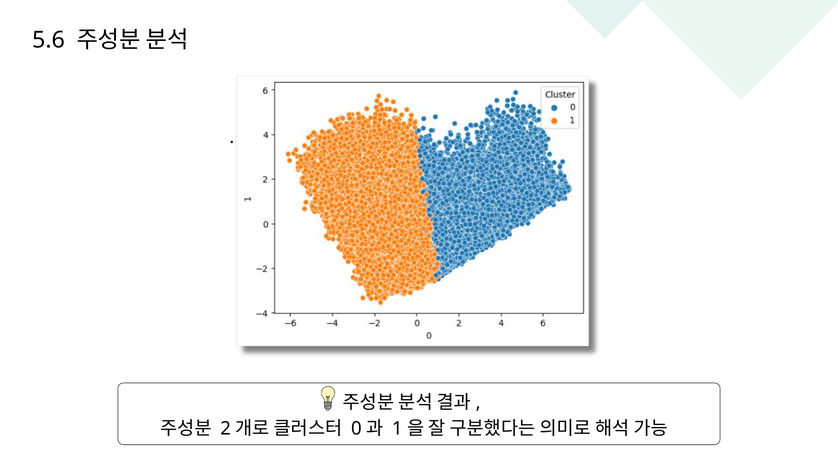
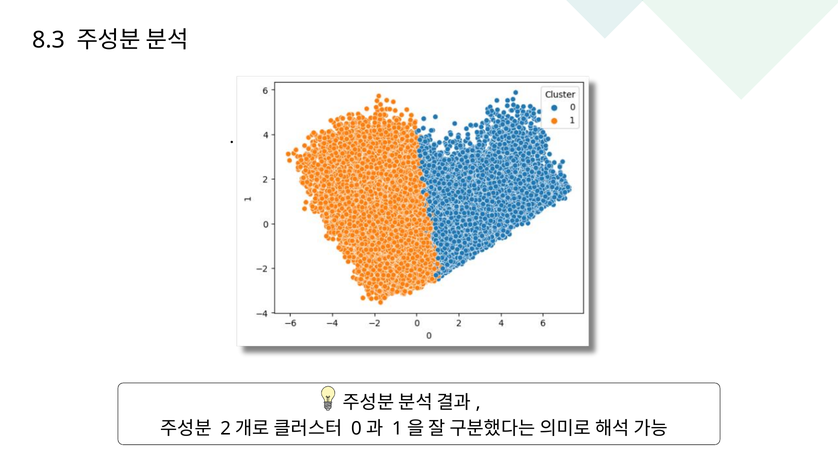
5.6: 5.6 -> 8.3 (49, 40)
